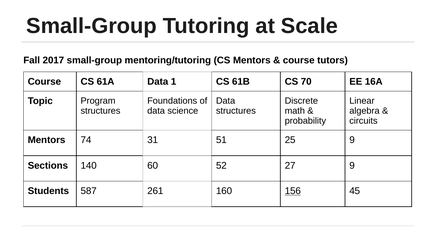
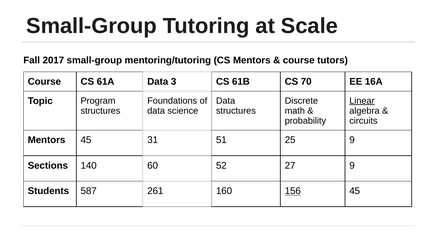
1: 1 -> 3 (174, 82)
Linear underline: none -> present (362, 101)
Mentors 74: 74 -> 45 (86, 140)
